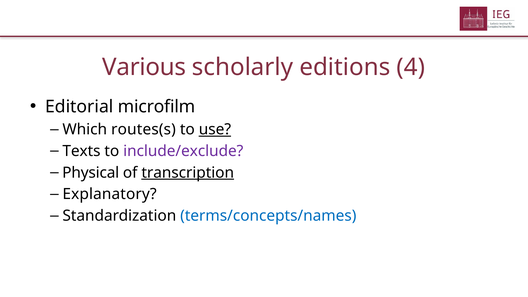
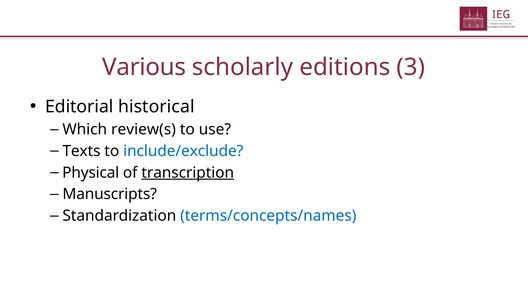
4: 4 -> 3 (411, 67)
microfilm: microfilm -> historical (156, 107)
routes(s: routes(s -> review(s (144, 130)
use underline: present -> none (215, 130)
include/exclude colour: purple -> blue (183, 151)
Explanatory: Explanatory -> Manuscripts (110, 194)
